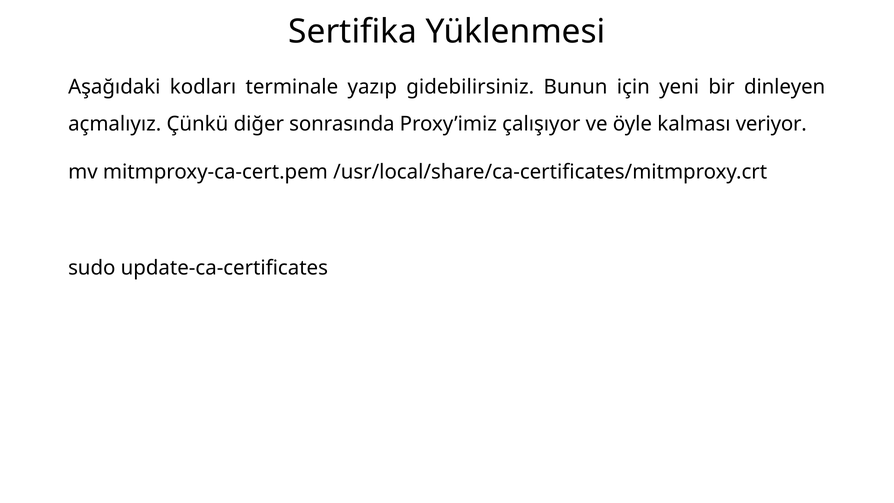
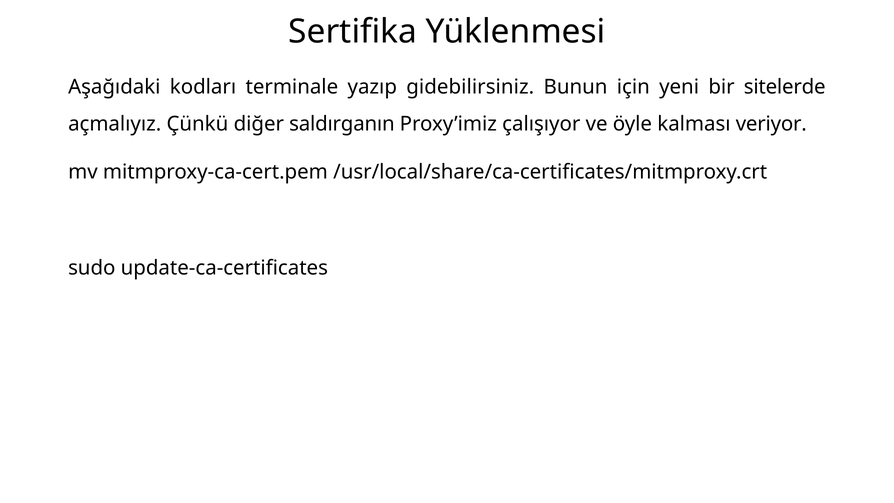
dinleyen: dinleyen -> sitelerde (785, 87)
sonrasında: sonrasında -> saldırganın (342, 124)
